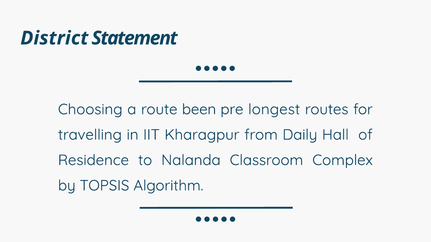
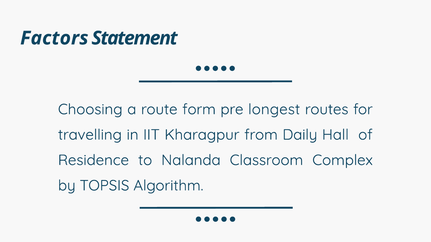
District: District -> Factors (54, 38)
been: been -> form (199, 110)
